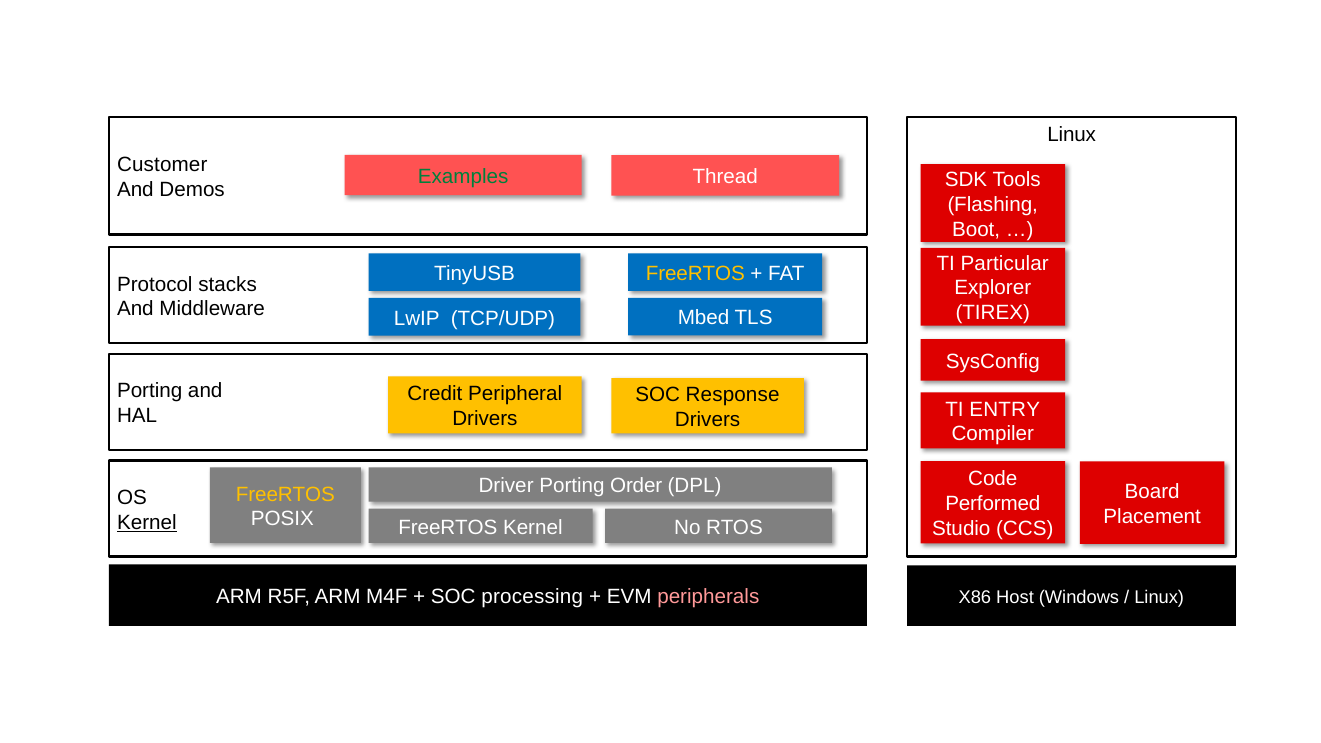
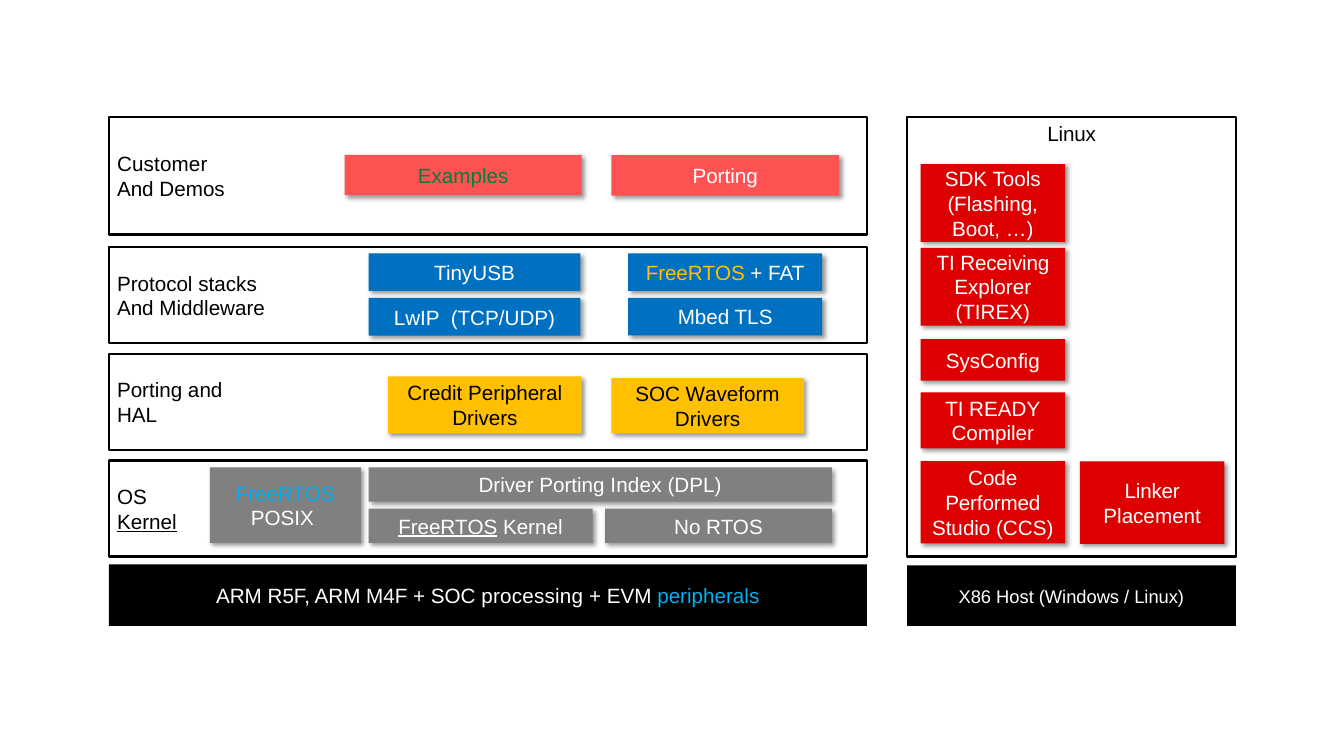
Thread: Thread -> Porting (725, 177)
Particular: Particular -> Receiving (1005, 263)
Response: Response -> Waveform (733, 395)
ENTRY: ENTRY -> READY (1005, 409)
Order: Order -> Index (636, 486)
Board: Board -> Linker (1152, 492)
FreeRTOS colour: yellow -> light blue (285, 494)
FreeRTOS underline: none -> present (448, 527)
peripherals colour: pink -> light blue (708, 597)
